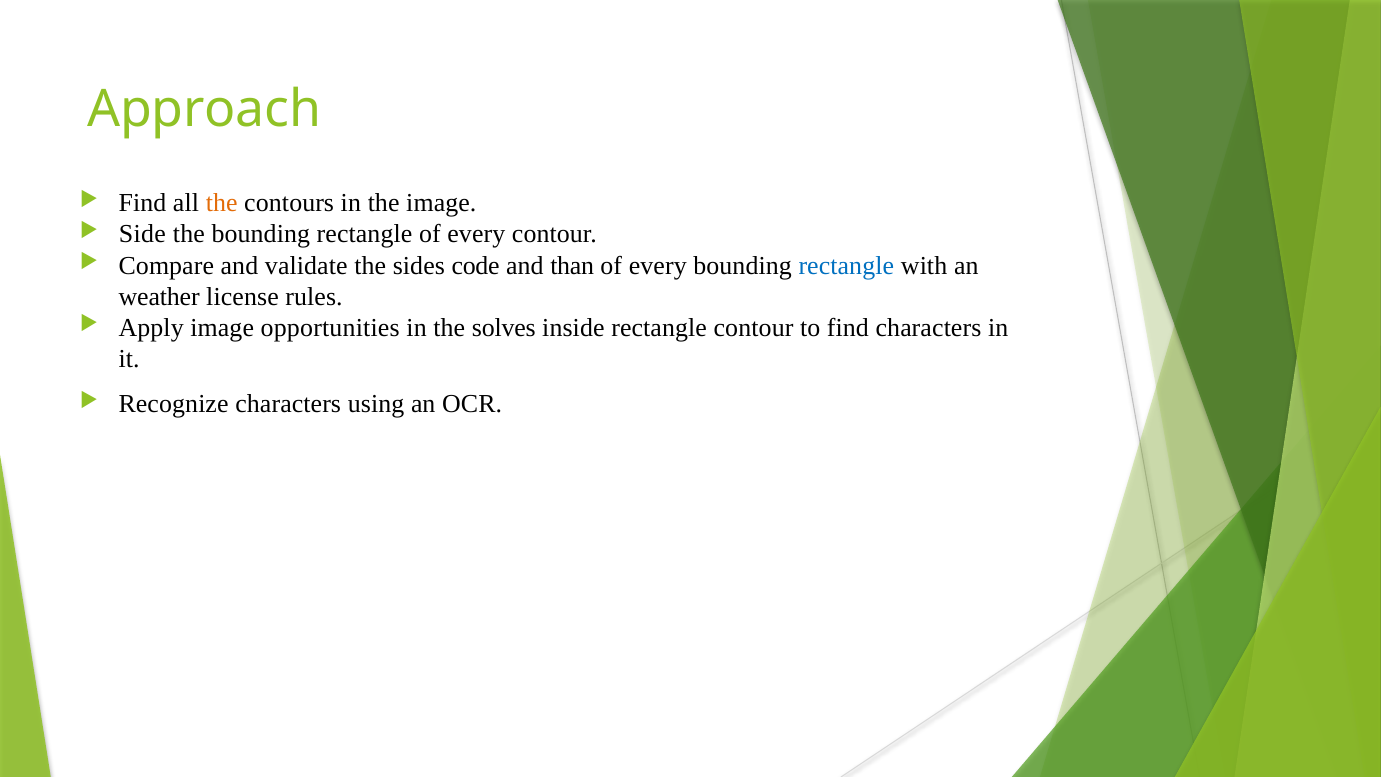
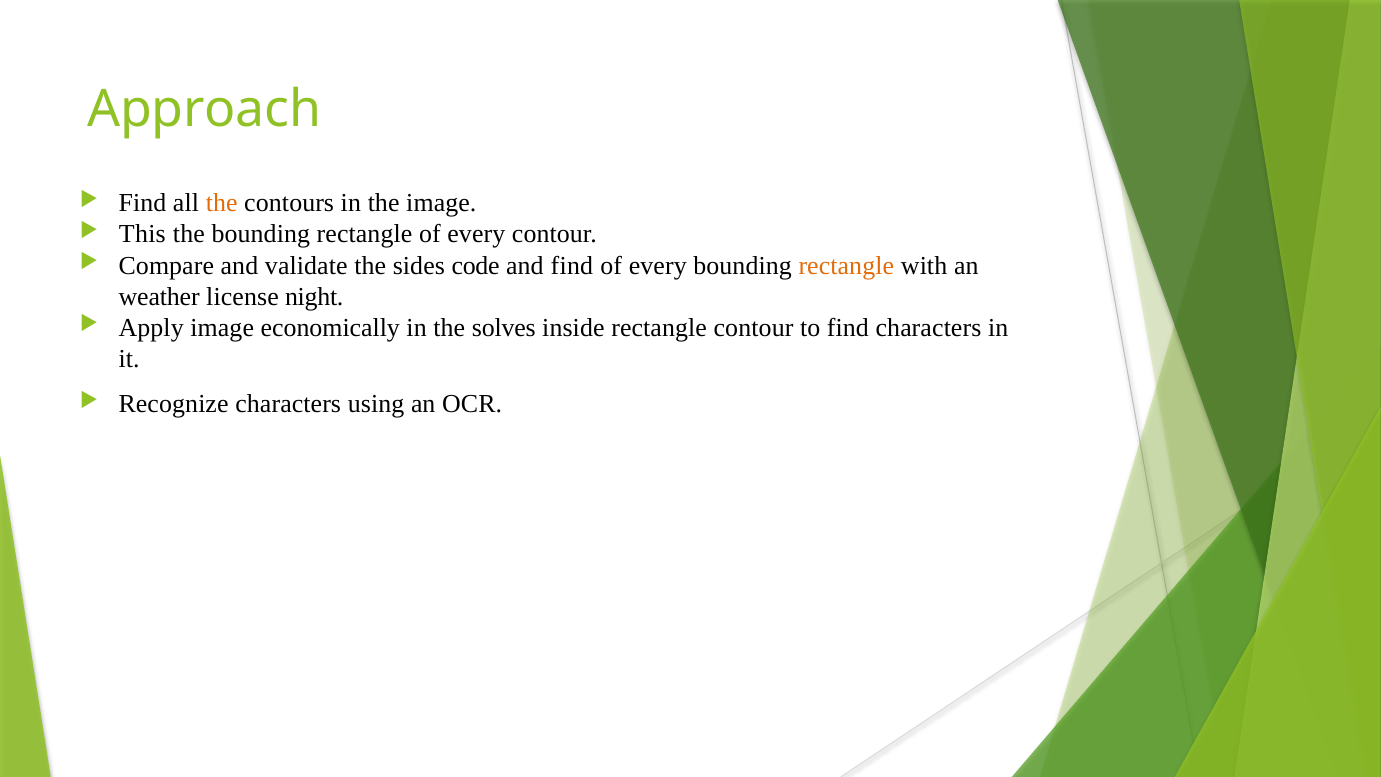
Side: Side -> This (142, 234)
and than: than -> find (572, 265)
rectangle colour: blue -> orange (846, 265)
rules: rules -> night (314, 296)
opportunities: opportunities -> economically (330, 328)
